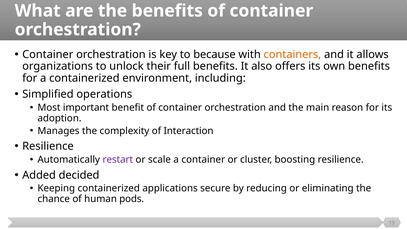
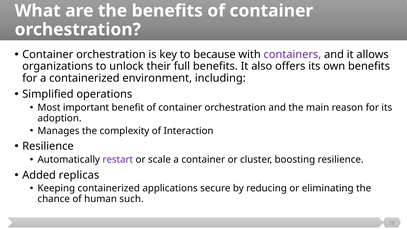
containers colour: orange -> purple (292, 54)
decided: decided -> replicas (79, 175)
pods: pods -> such (132, 199)
